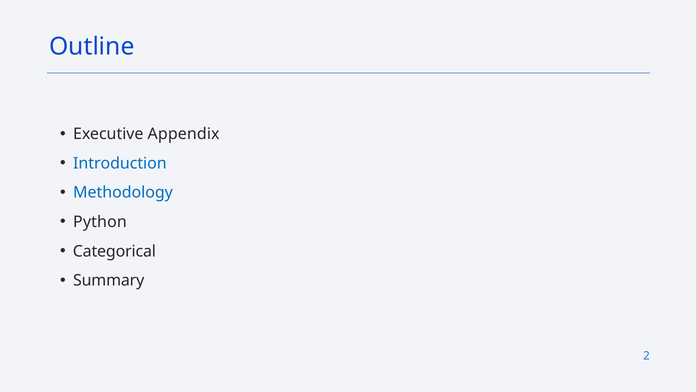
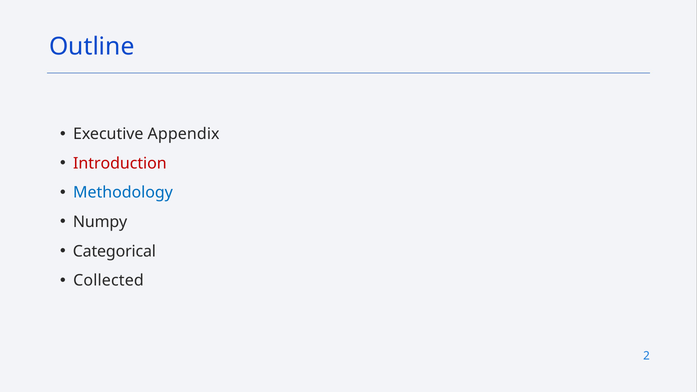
Introduction colour: blue -> red (120, 163)
Python: Python -> Numpy (100, 222)
Summary: Summary -> Collected (109, 281)
